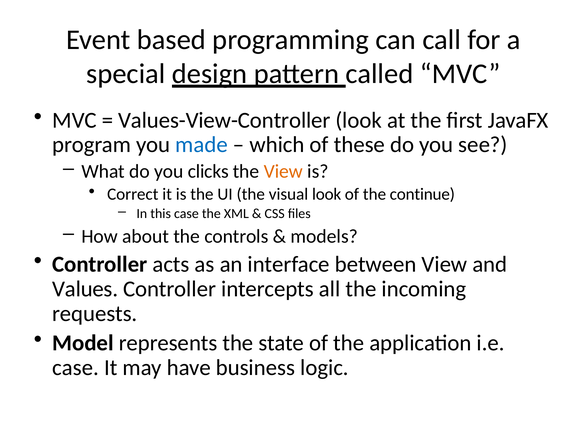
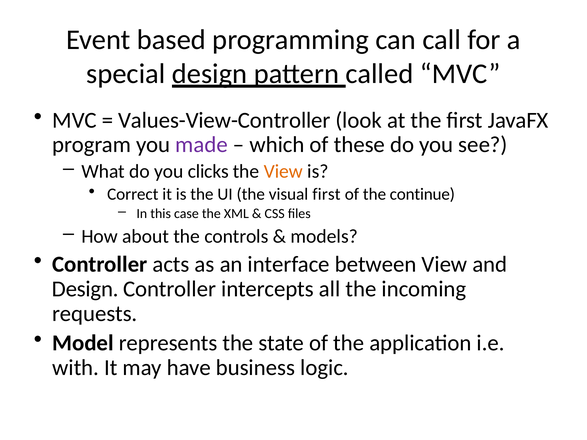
made colour: blue -> purple (202, 145)
visual look: look -> first (326, 194)
Values: Values -> Design (85, 289)
case: case -> with (76, 368)
